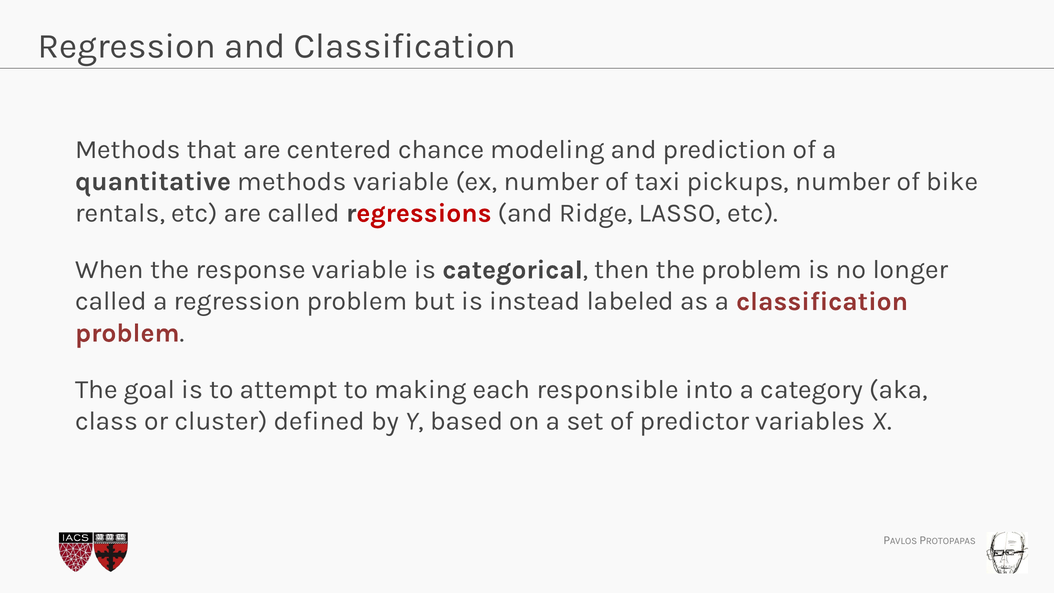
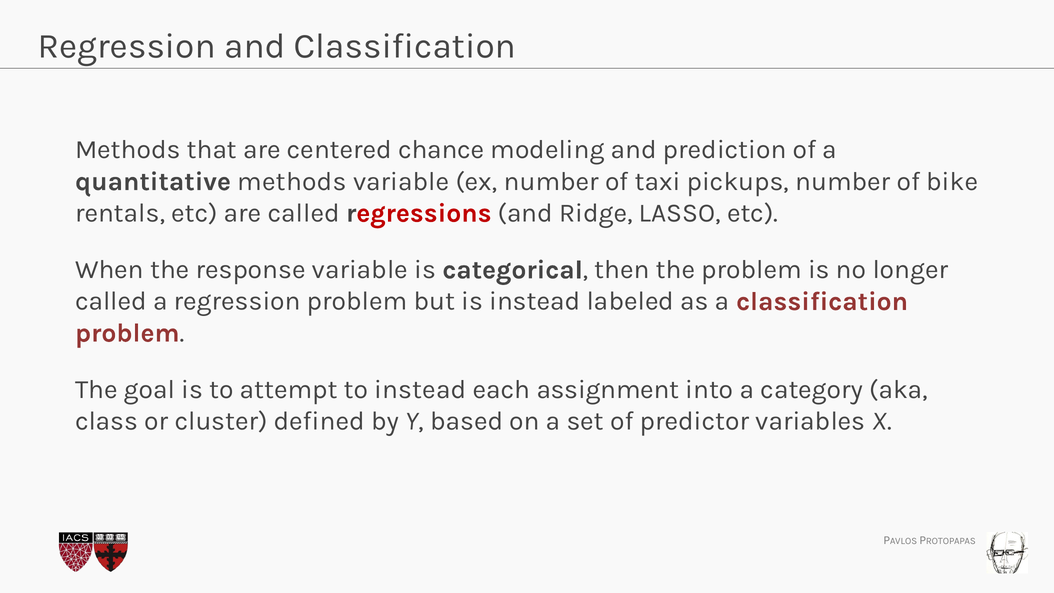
to making: making -> instead (420, 389)
responsible: responsible -> assignment (608, 389)
